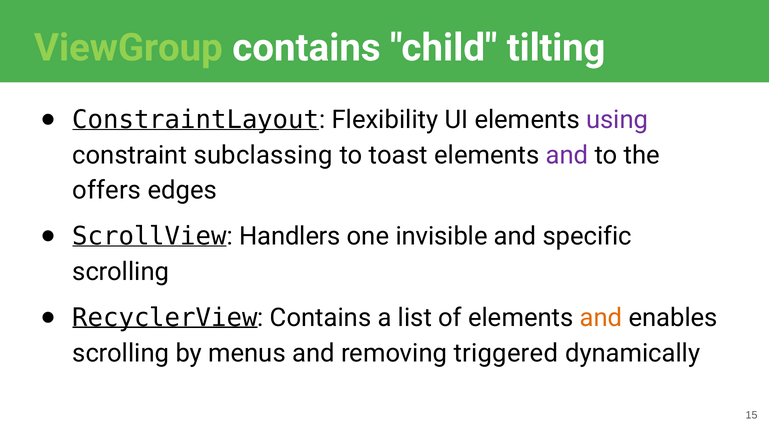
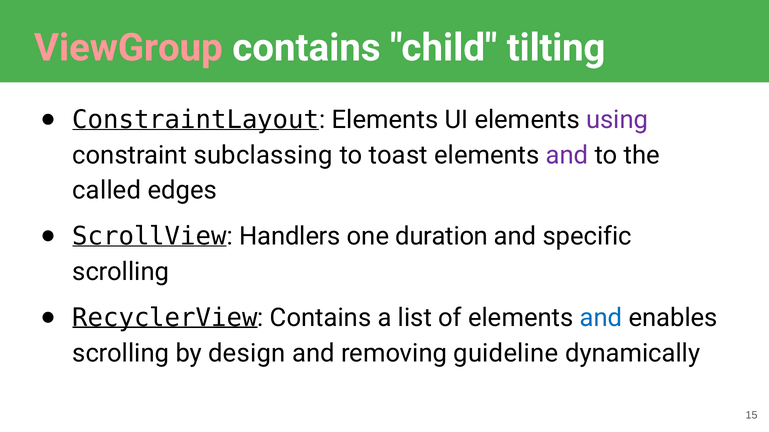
ViewGroup colour: light green -> pink (128, 48)
ConstraintLayout Flexibility: Flexibility -> Elements (385, 120)
offers: offers -> called (107, 191)
invisible: invisible -> duration (442, 237)
and colour: orange -> blue (601, 318)
menus: menus -> design (247, 354)
triggered: triggered -> guideline (506, 354)
